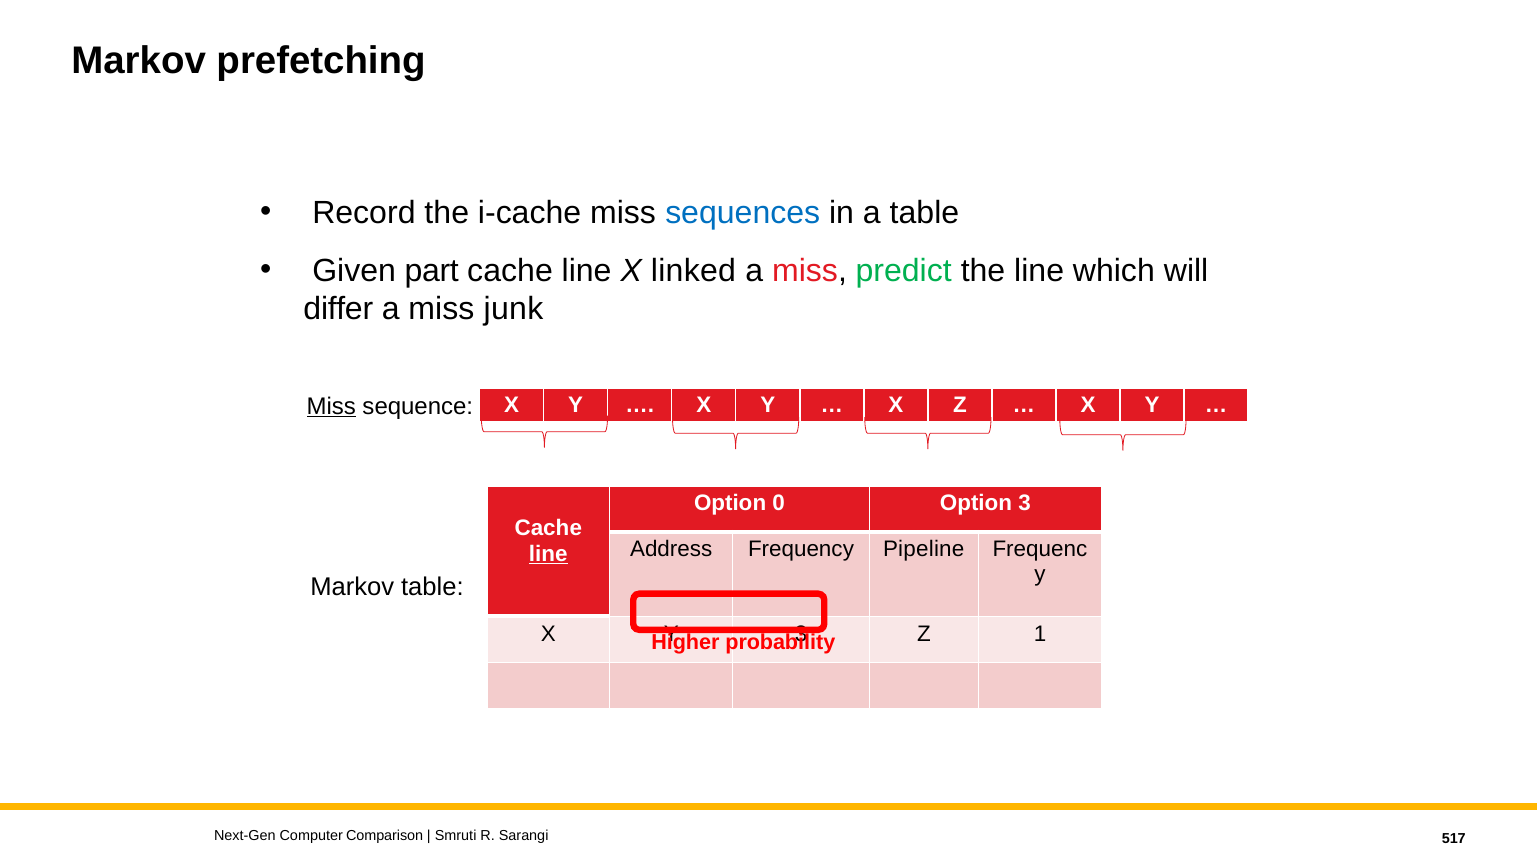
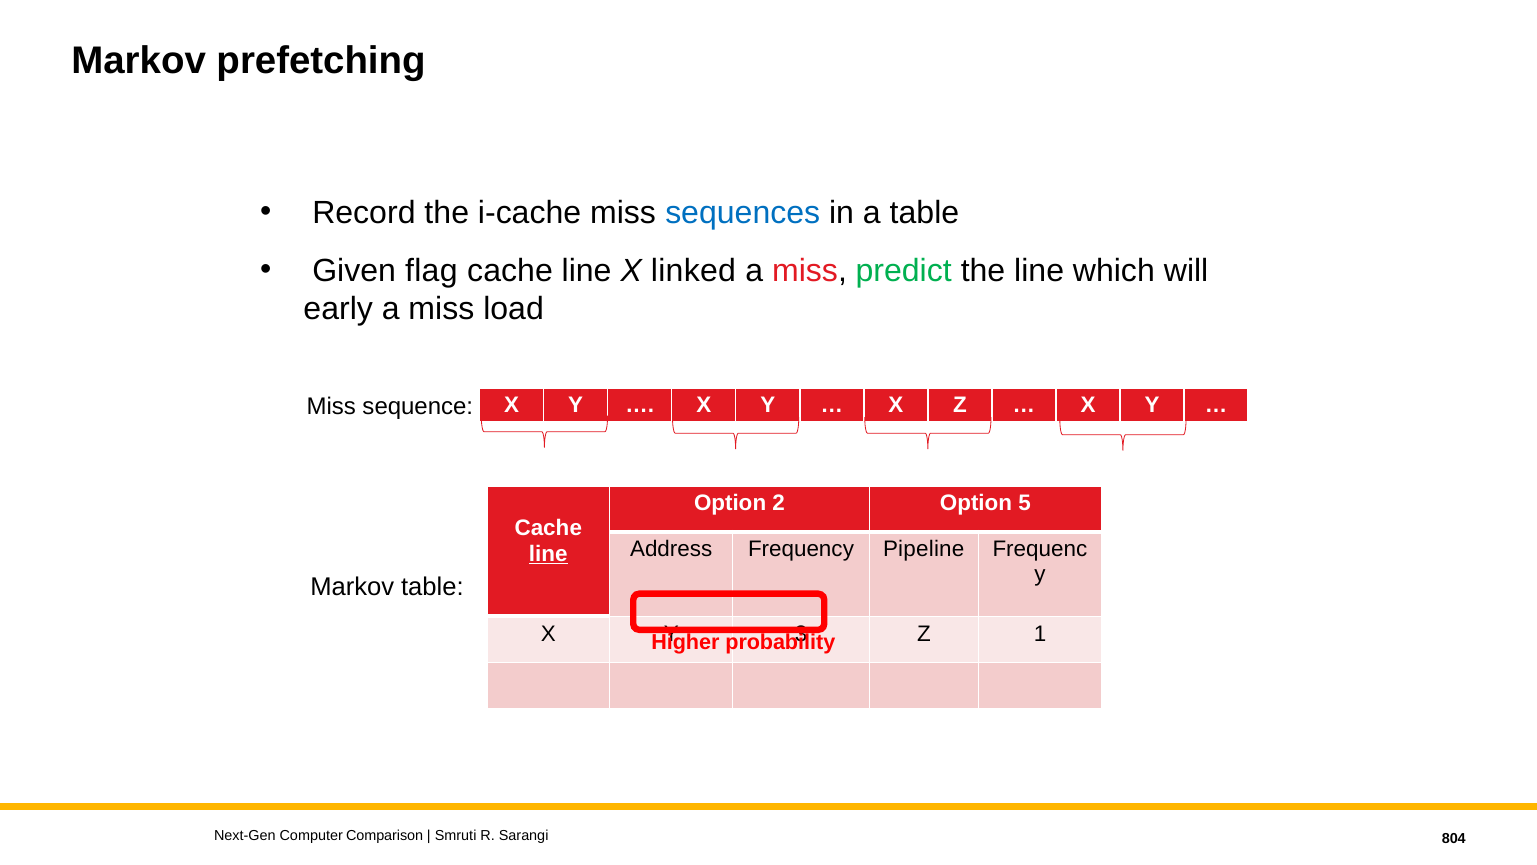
part: part -> flag (431, 271)
differ: differ -> early (338, 309)
junk: junk -> load (514, 309)
Miss underline: present -> none (331, 406)
0: 0 -> 2 (779, 503)
Option 3: 3 -> 5 (1025, 503)
517: 517 -> 804 (1454, 838)
